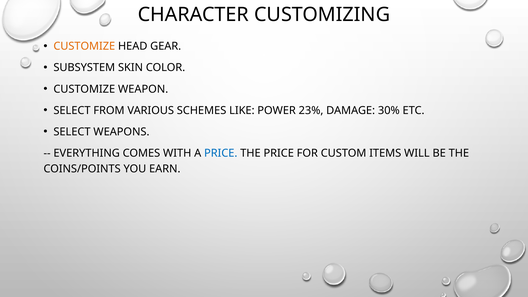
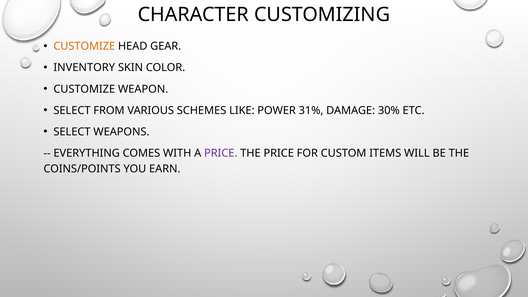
SUBSYSTEM: SUBSYSTEM -> INVENTORY (84, 68)
23%: 23% -> 31% (311, 110)
PRICE colour: blue -> purple (221, 153)
